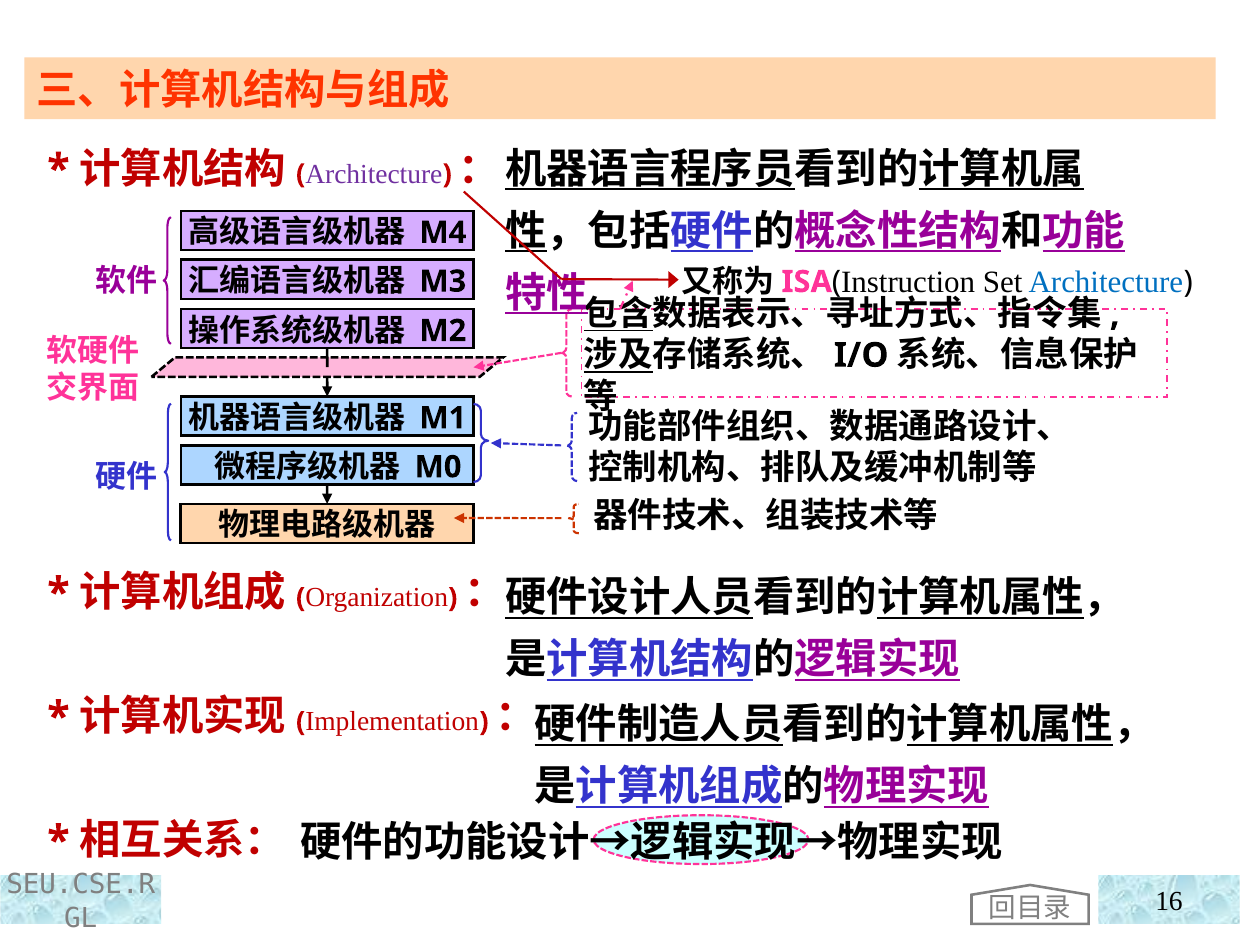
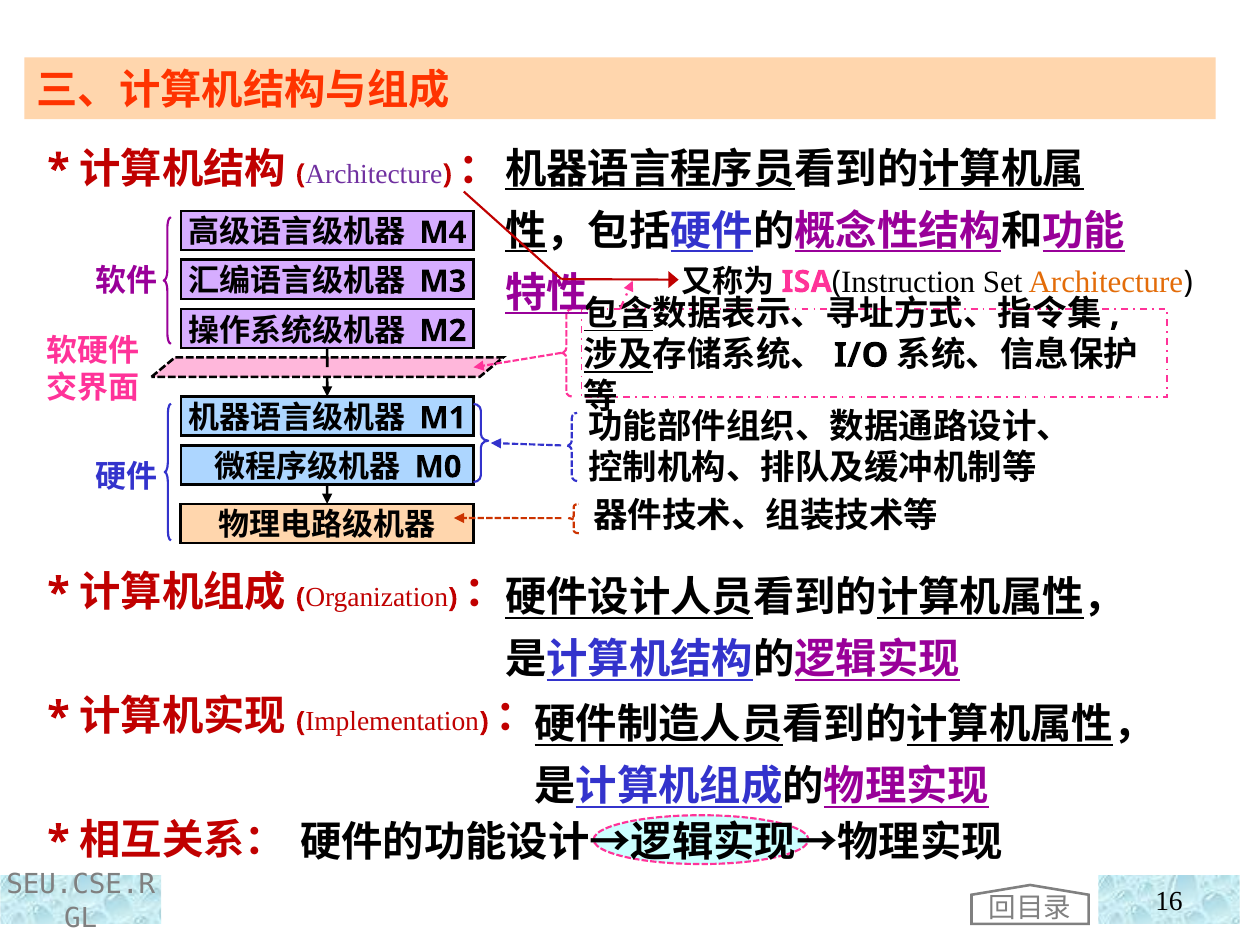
Architecture colour: blue -> orange (1106, 282)
